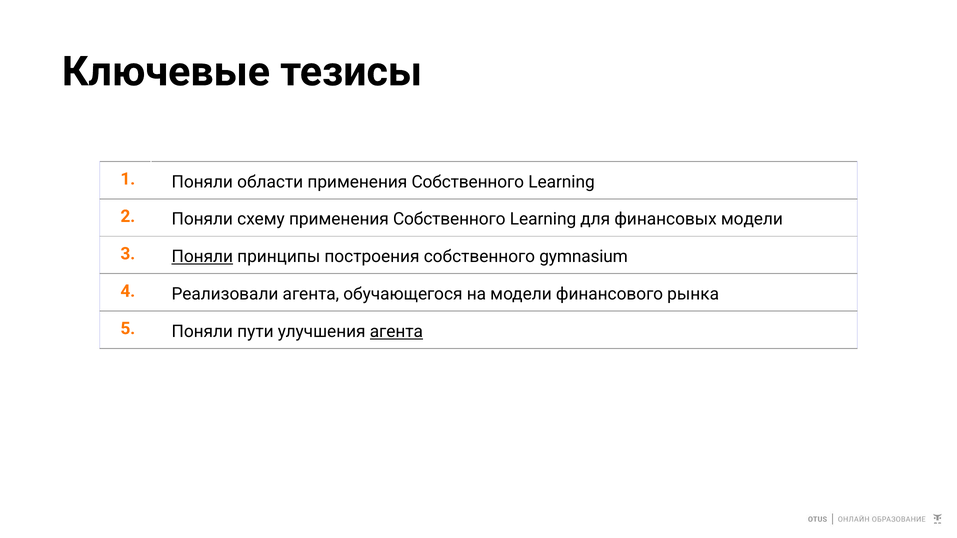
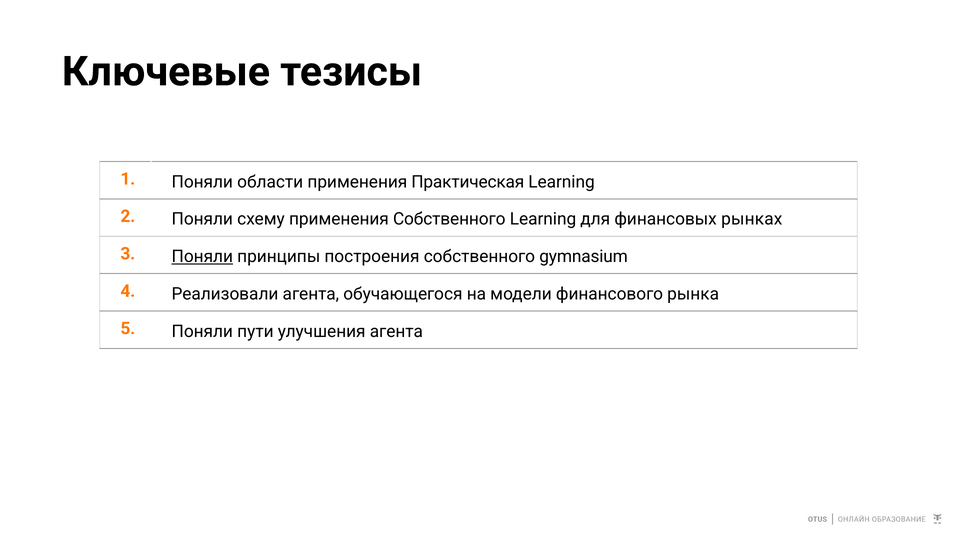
области применения Собственного: Собственного -> Практическая (468, 182)
финансовых модели: модели -> рынках (752, 219)
агента underline: present -> none (396, 332)
